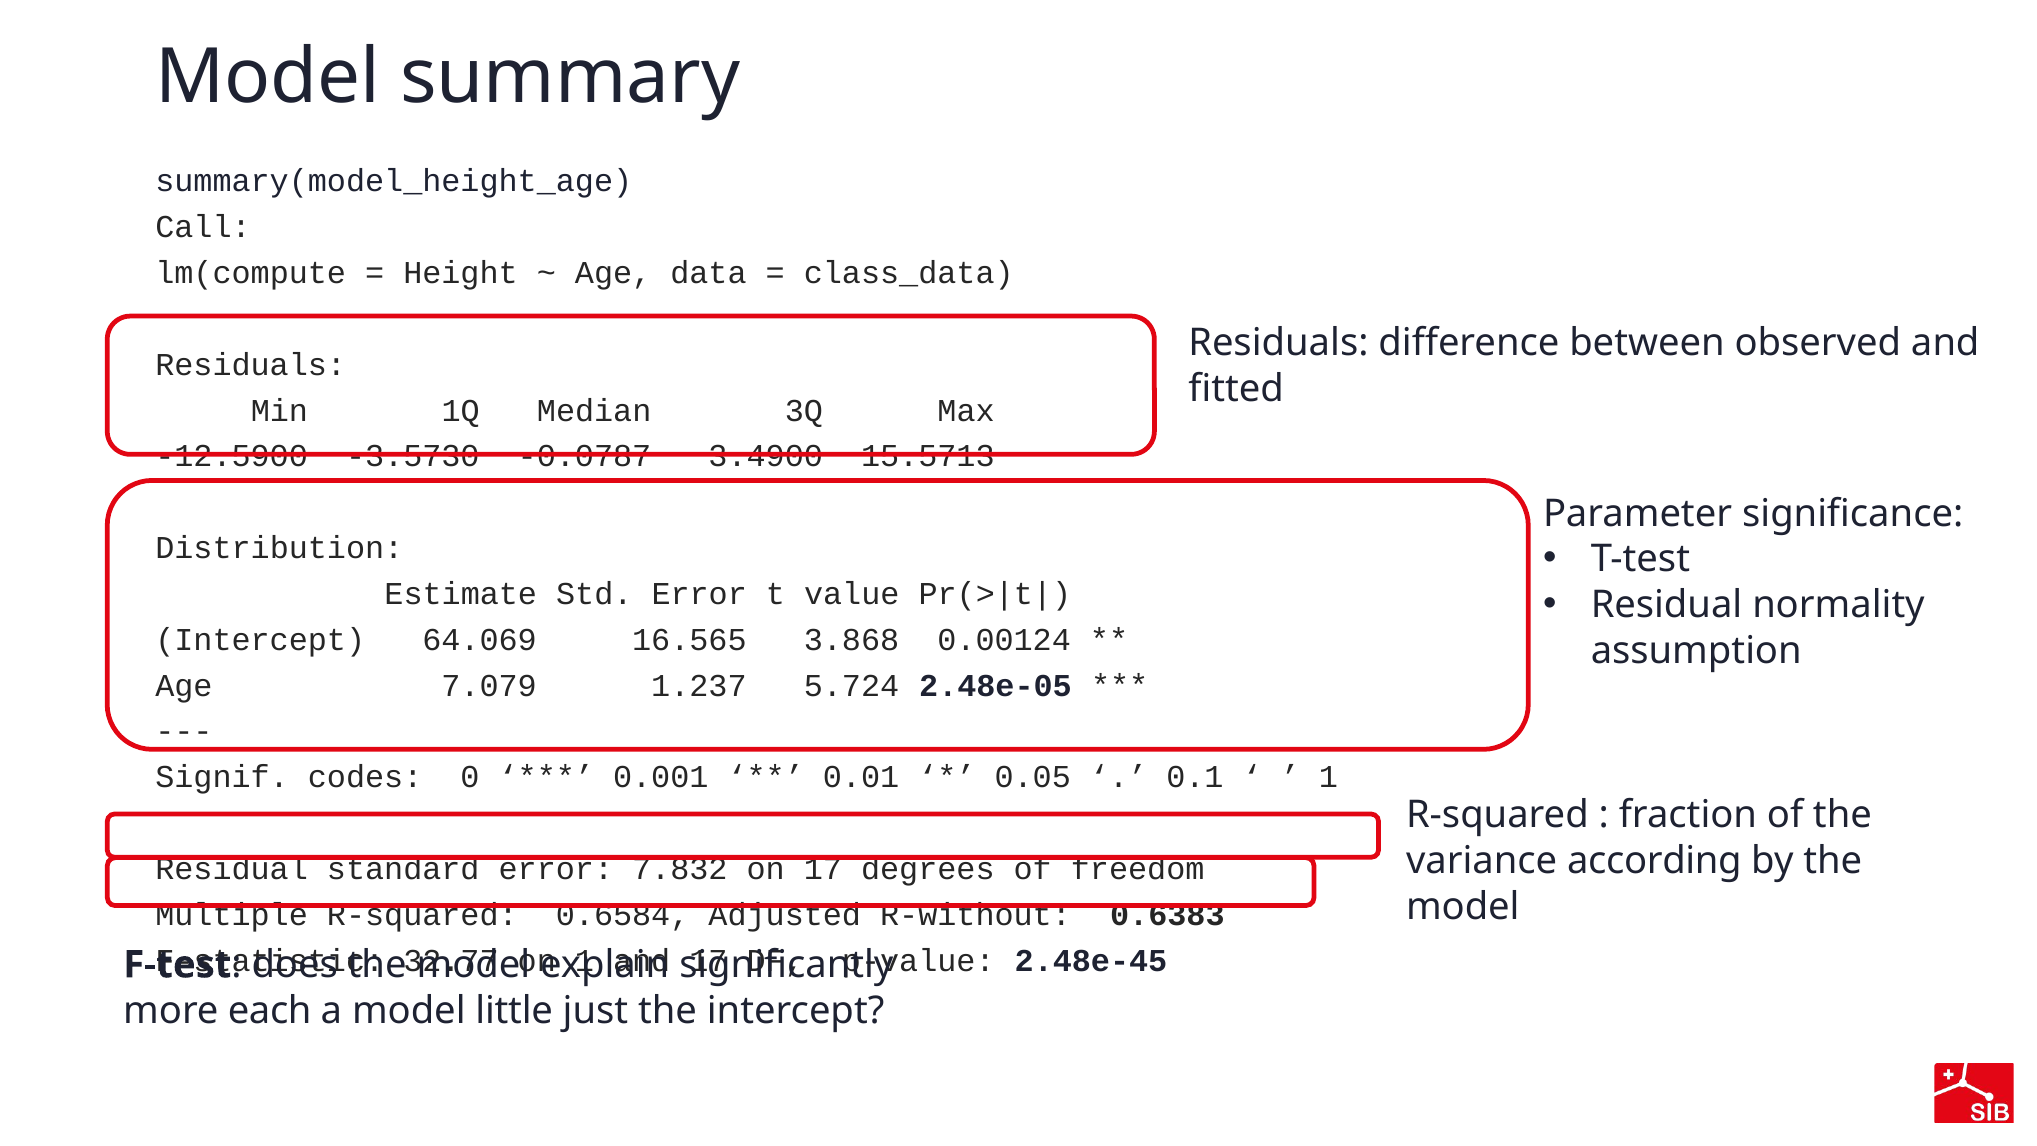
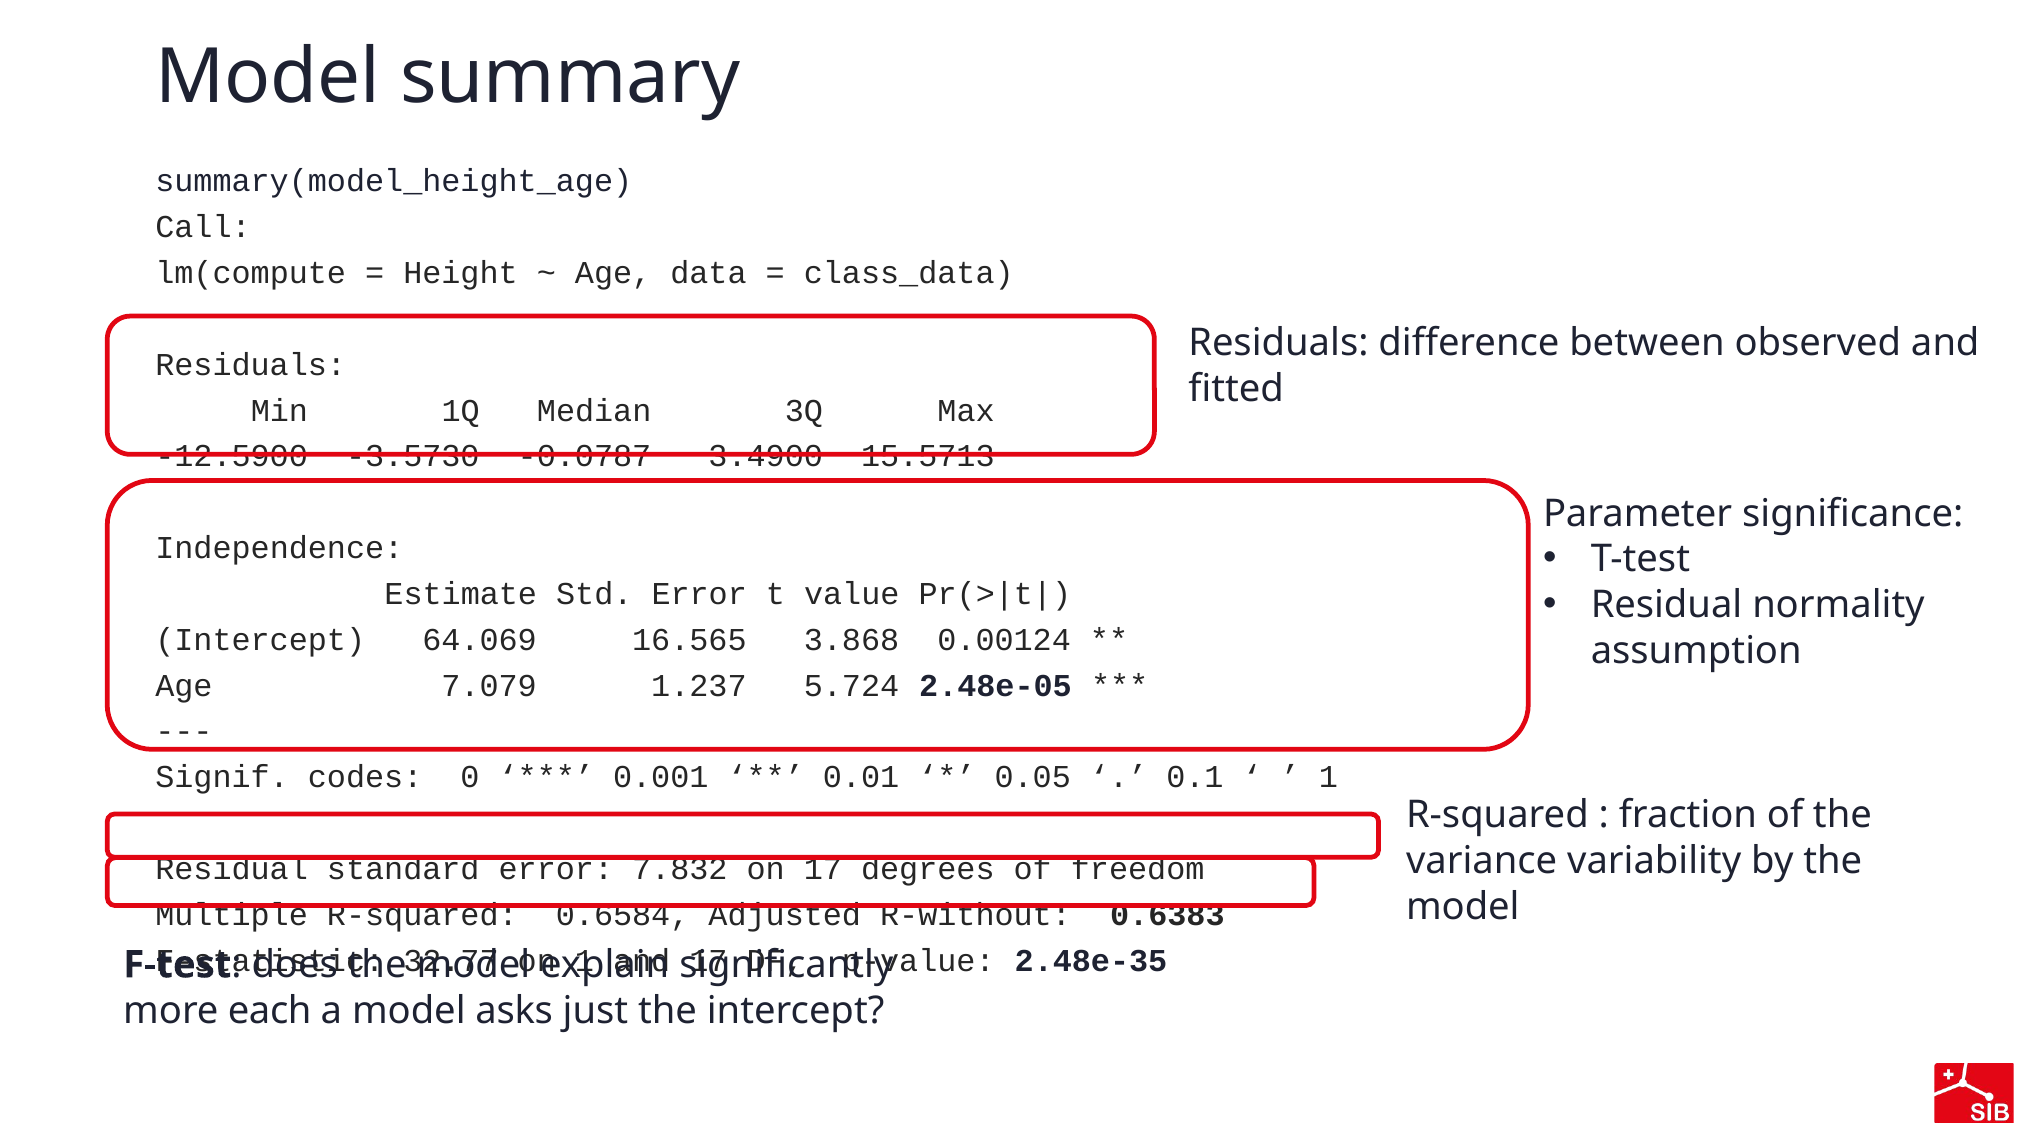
Distribution: Distribution -> Independence (279, 548)
according: according -> variability (1654, 861)
2.48e-45: 2.48e-45 -> 2.48e-35 (1091, 960)
little: little -> asks (514, 1010)
